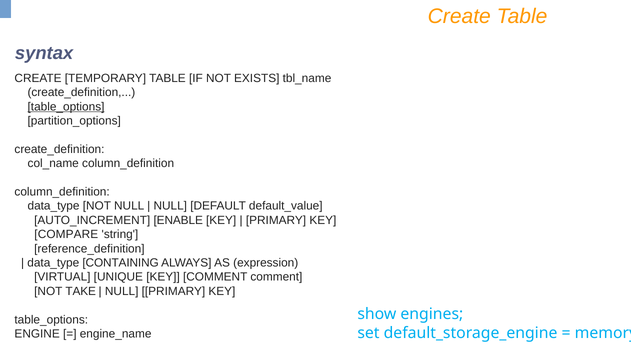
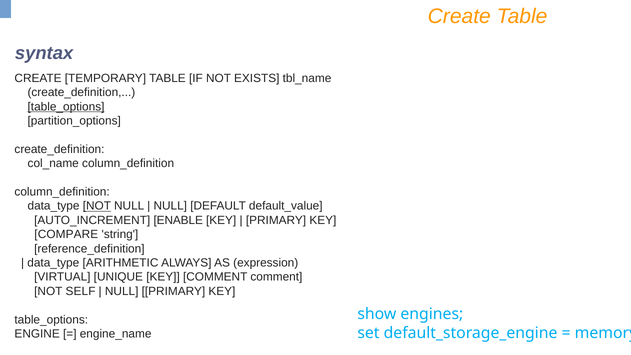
NOT underline: none -> present (97, 206)
CONTAINING: CONTAINING -> ARITHMETIC (121, 263)
TAKE: TAKE -> SELF (81, 291)
